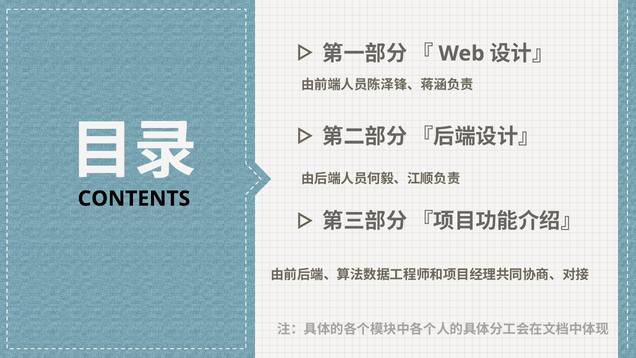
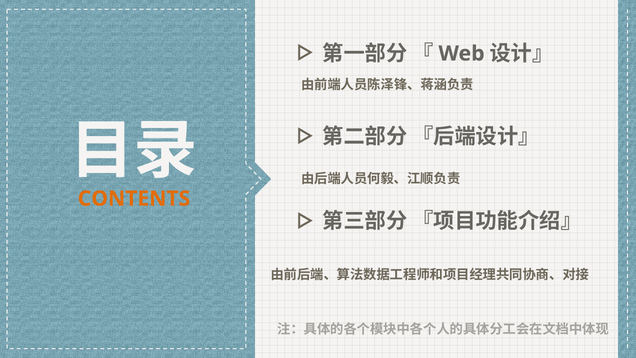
CONTENTS colour: black -> orange (134, 199)
